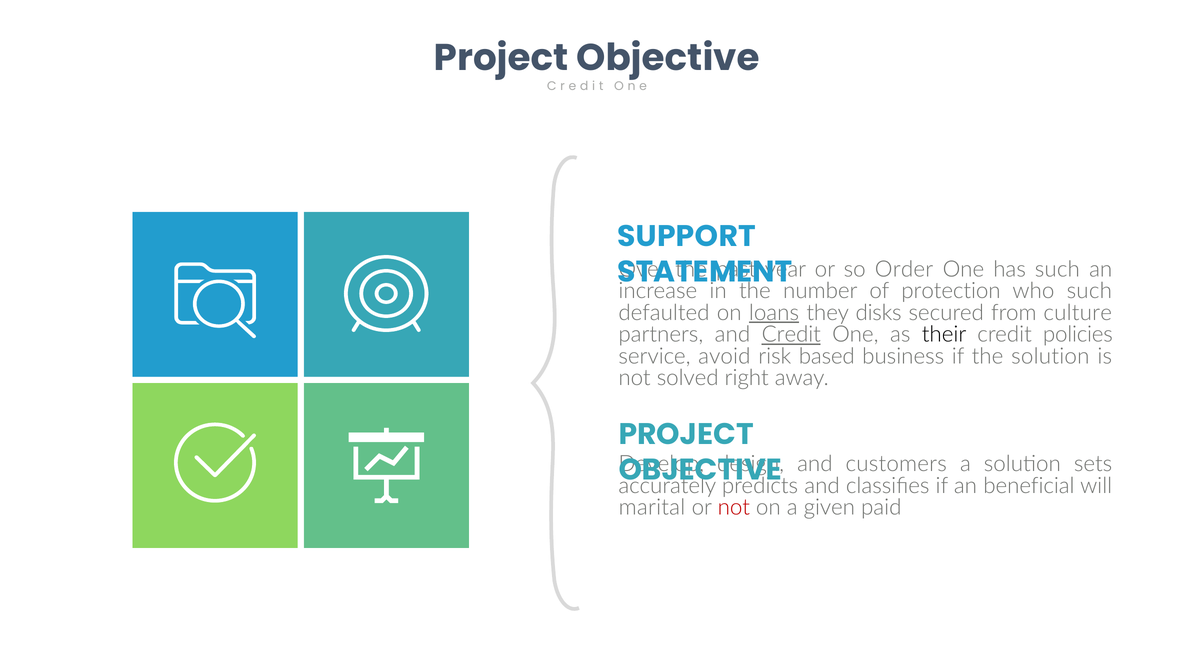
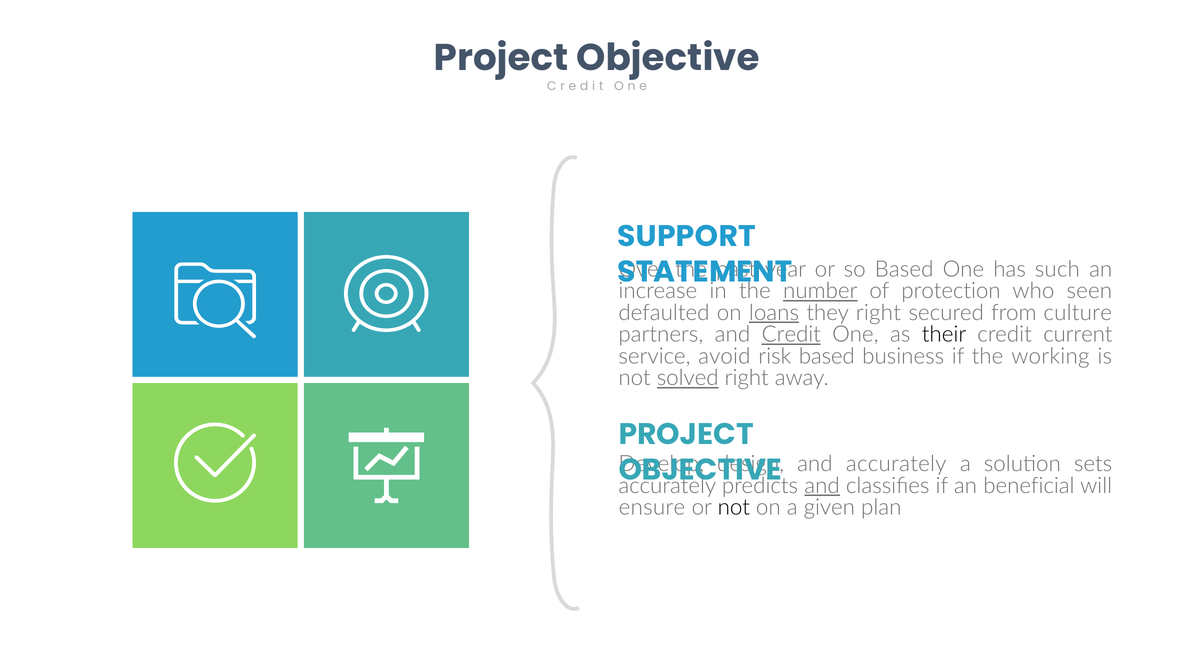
so Order: Order -> Based (904, 270)
number underline: none -> present (820, 291)
who such: such -> seen (1089, 291)
they disks: disks -> right (878, 313)
policies: policies -> current (1078, 335)
the solution: solution -> working (1050, 357)
solved underline: none -> present (688, 378)
and customers: customers -> accurately (896, 464)
and underline: none -> present (822, 486)
marital: marital -> ensure (652, 508)
not colour: red -> black (734, 508)
paid: paid -> plan (881, 508)
